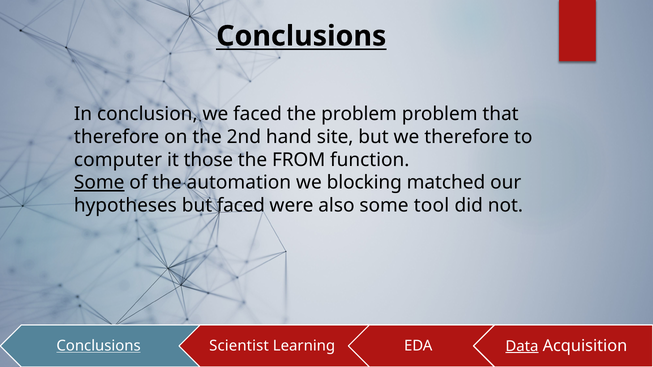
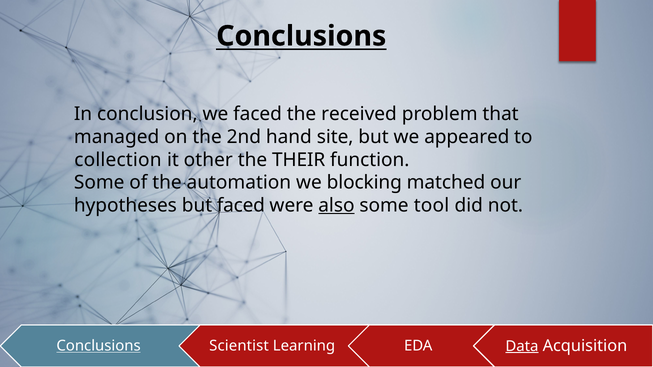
the problem: problem -> received (359, 114)
therefore: therefore -> managed (117, 137)
we therefore: therefore -> appeared (467, 137)
computer: computer -> collection (118, 160)
those: those -> other (208, 160)
FROM: FROM -> THEIR (299, 160)
Some underline: present -> none (99, 183)
also underline: none -> present (336, 206)
